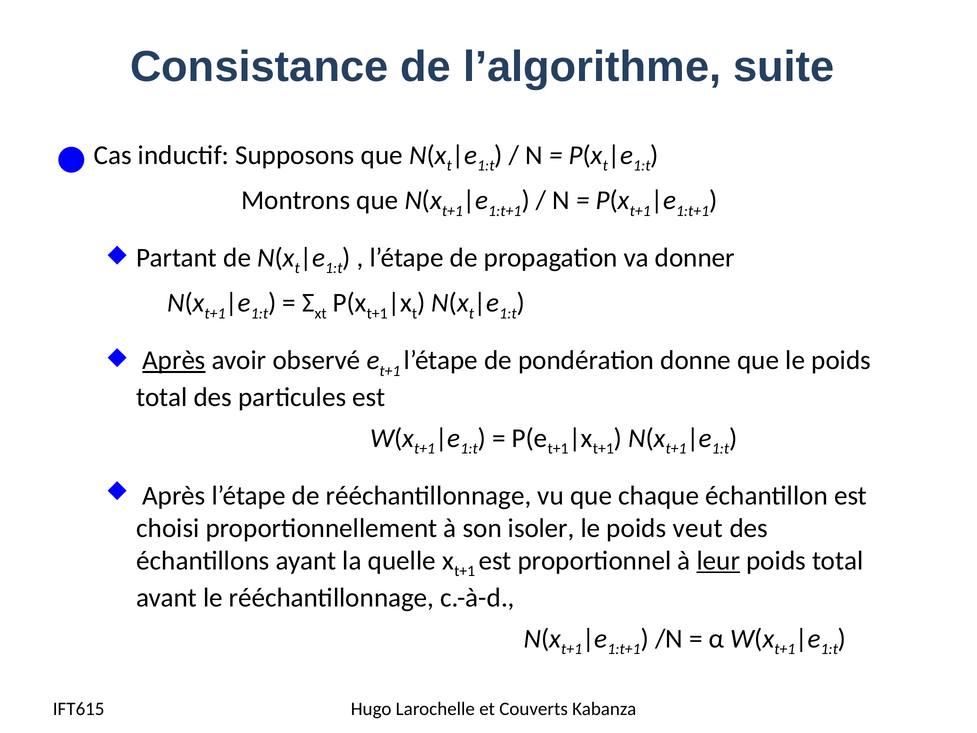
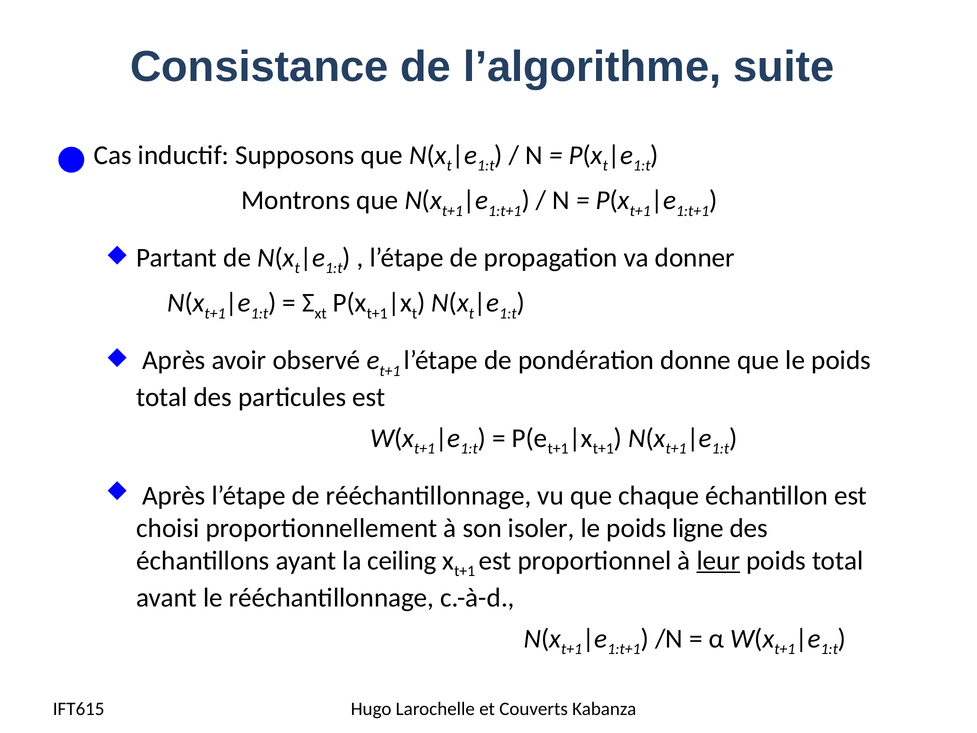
Après underline: present -> none (174, 360)
veut: veut -> ligne (698, 528)
quelle: quelle -> ceiling (402, 561)
